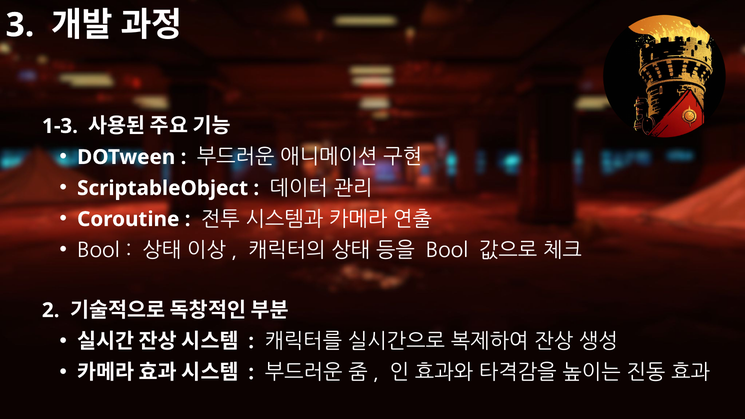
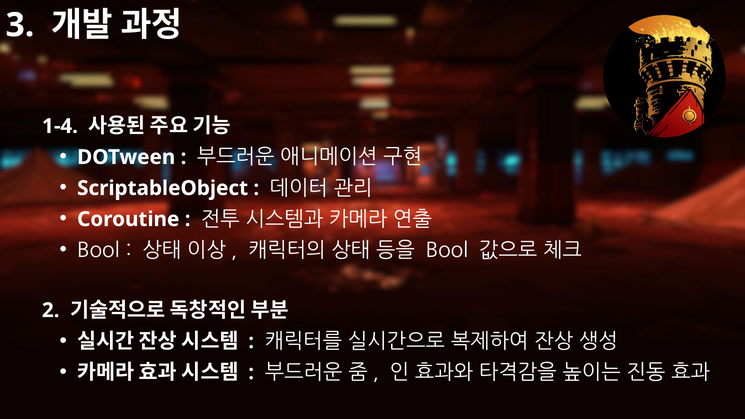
1-3: 1-3 -> 1-4 (60, 126)
